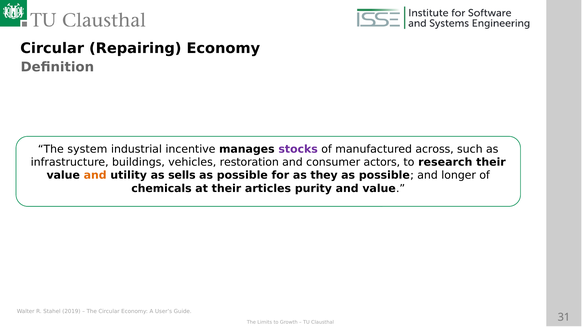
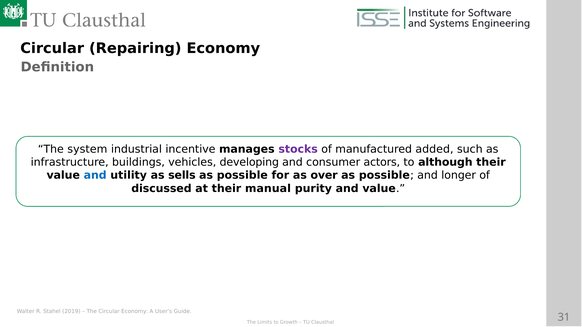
across: across -> added (434, 149)
restoration: restoration -> developing (249, 162)
research: research -> although (445, 162)
and colour: orange -> blue (95, 176)
they: they -> over (324, 176)
chemicals: chemicals -> discussed (161, 189)
articles: articles -> manual (268, 189)
